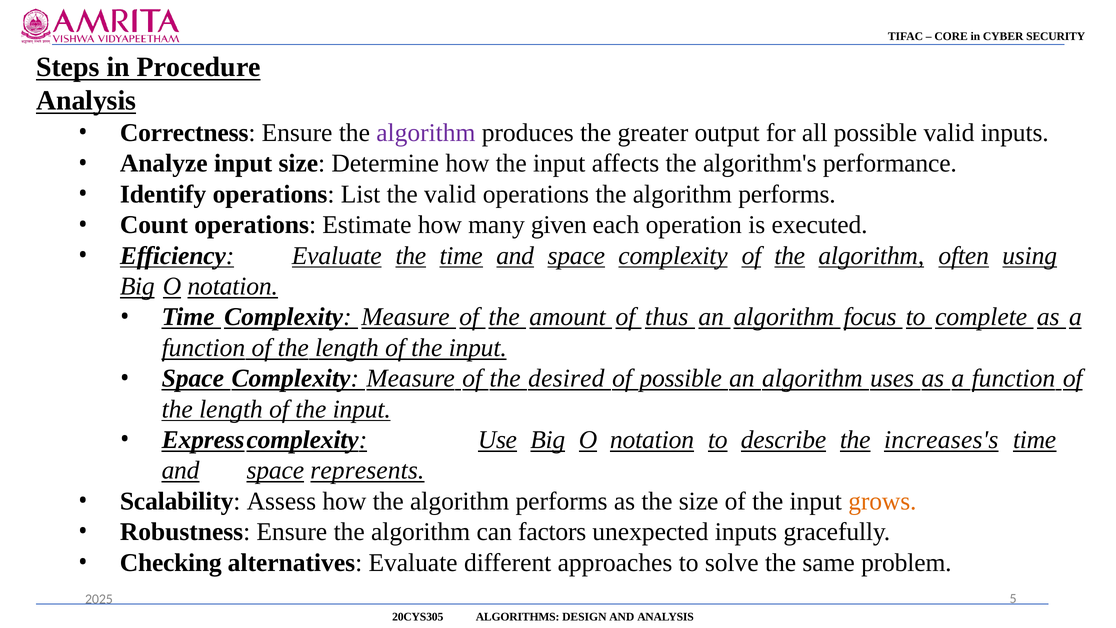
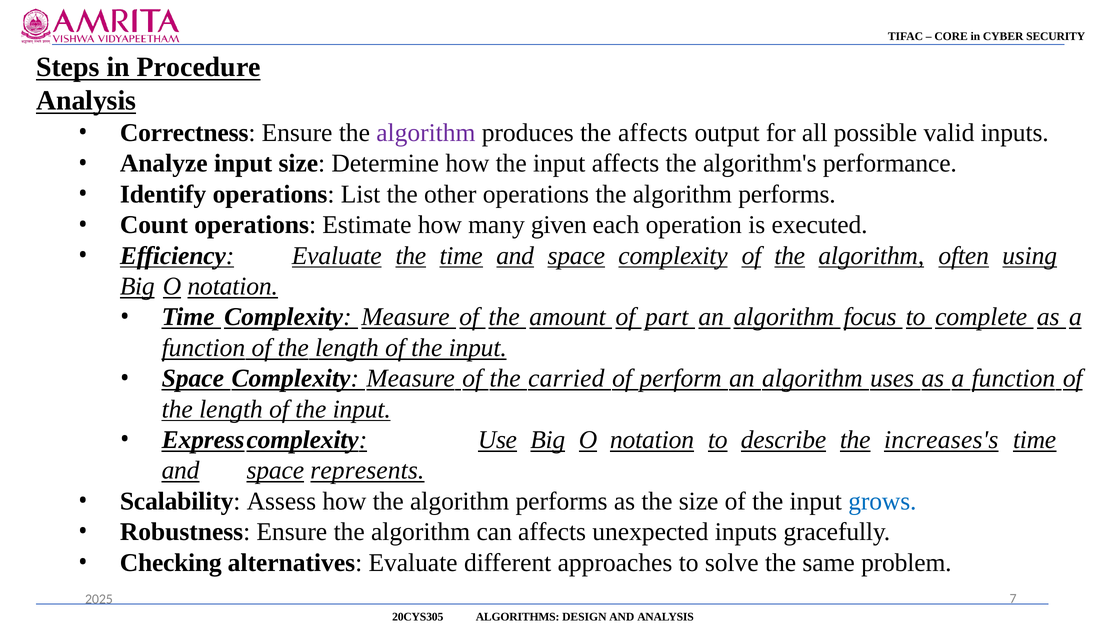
the greater: greater -> affects (653, 133)
the valid: valid -> other (450, 194)
thus: thus -> part (667, 317)
desired: desired -> carried (566, 378)
of possible: possible -> perform (681, 378)
grows colour: orange -> blue (882, 501)
can factors: factors -> affects (552, 532)
5: 5 -> 7 (1013, 598)
